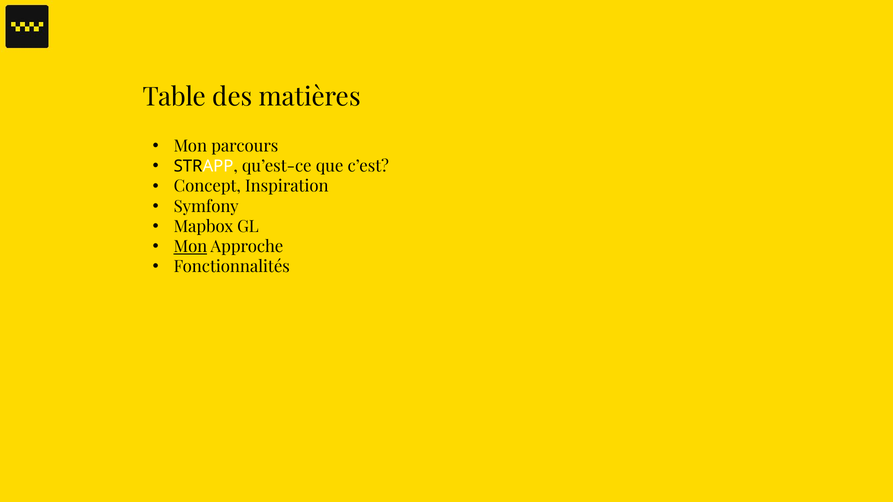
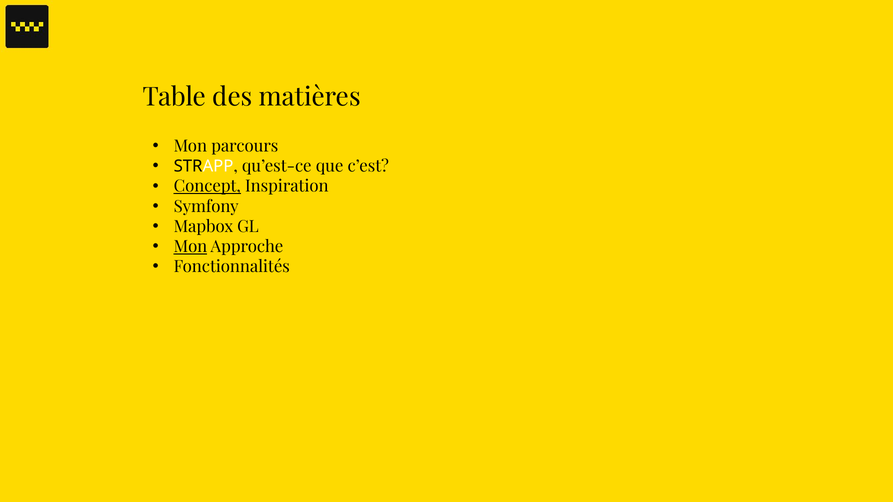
Concept underline: none -> present (207, 187)
